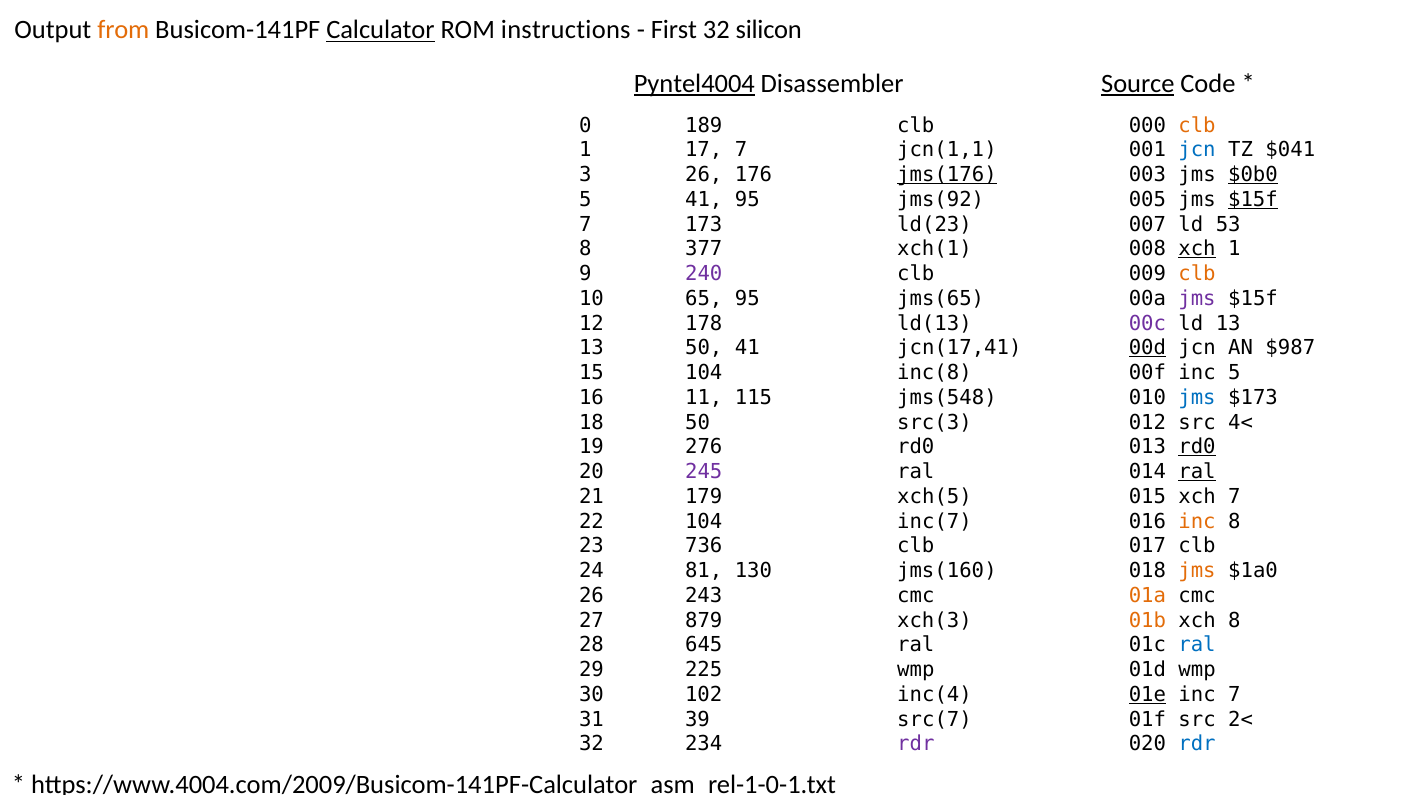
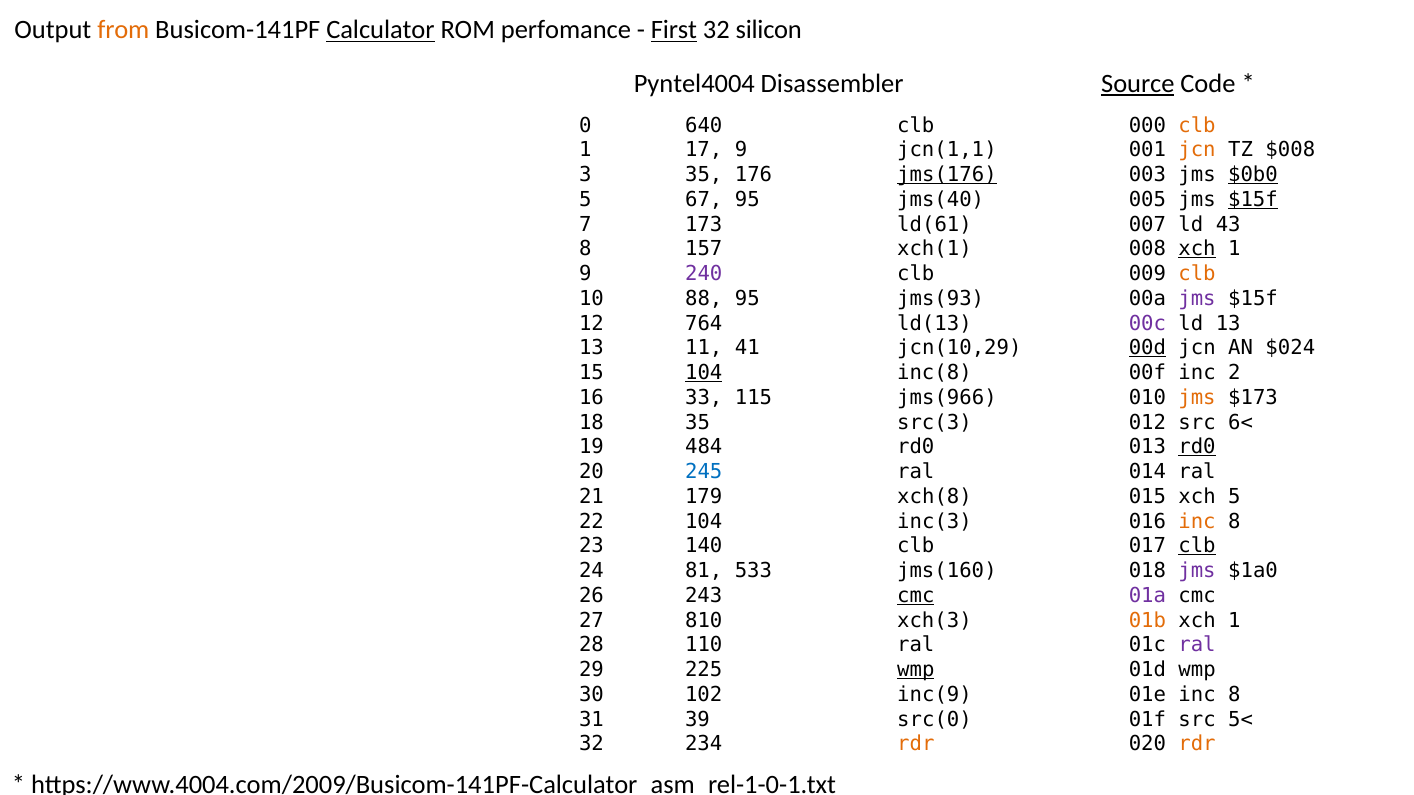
instructions: instructions -> perfomance (566, 30)
First underline: none -> present (674, 30)
Pyntel4004 underline: present -> none (694, 84)
189: 189 -> 640 (704, 125)
17 7: 7 -> 9 (741, 150)
jcn colour: blue -> orange (1197, 150)
$041: $041 -> $008 (1290, 150)
3 26: 26 -> 35 (704, 175)
5 41: 41 -> 67 (704, 200)
jms(92: jms(92 -> jms(40 (941, 200)
ld(23: ld(23 -> ld(61 (935, 224)
53: 53 -> 43 (1228, 224)
377: 377 -> 157 (704, 249)
65: 65 -> 88 (704, 299)
jms(65: jms(65 -> jms(93 (941, 299)
178: 178 -> 764 (704, 323)
13 50: 50 -> 11 (704, 348)
jcn(17,41: jcn(17,41 -> jcn(10,29 (959, 348)
$987: $987 -> $024 (1290, 348)
104 underline: none -> present (704, 373)
inc 5: 5 -> 2 (1234, 373)
11: 11 -> 33 (704, 398)
jms(548: jms(548 -> jms(966 (947, 398)
jms colour: blue -> orange (1197, 398)
18 50: 50 -> 35 (698, 422)
4<: 4< -> 6< (1241, 422)
276: 276 -> 484 (704, 447)
245 colour: purple -> blue (704, 472)
ral underline: present -> none (1197, 472)
xch(5: xch(5 -> xch(8 (935, 497)
xch 7: 7 -> 5 (1234, 497)
inc(7: inc(7 -> inc(3 (935, 521)
736: 736 -> 140 (704, 546)
clb underline: none -> present (1197, 546)
130: 130 -> 533 (753, 571)
jms colour: orange -> purple (1197, 571)
cmc underline: none -> present (916, 596)
01a colour: orange -> purple (1147, 596)
879: 879 -> 810 (704, 621)
8: 8 -> 1 (1234, 621)
645: 645 -> 110 (704, 645)
ral colour: blue -> purple (1197, 645)
wmp underline: none -> present (916, 670)
inc(4: inc(4 -> inc(9 (935, 695)
01e underline: present -> none (1147, 695)
7: 7 -> 8 (1234, 695)
src(7: src(7 -> src(0 (935, 720)
2<: 2< -> 5< (1241, 720)
rdr colour: purple -> orange (916, 744)
rdr colour: blue -> orange (1197, 744)
